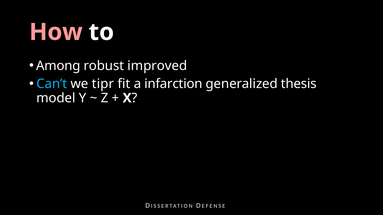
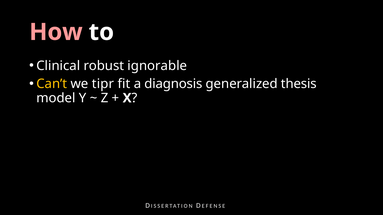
Among: Among -> Clinical (58, 66)
improved: improved -> ignorable (157, 66)
Can’t colour: light blue -> yellow (52, 84)
infarction: infarction -> diagnosis (173, 84)
